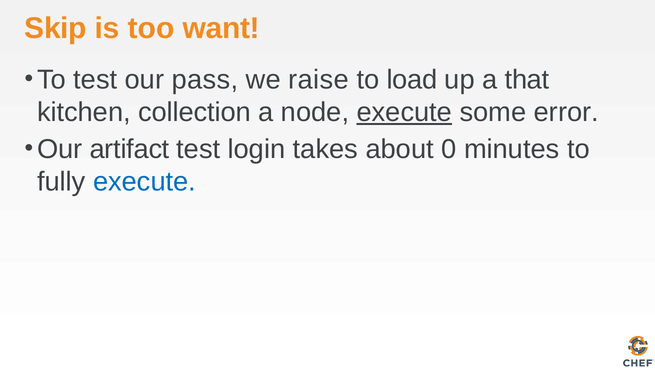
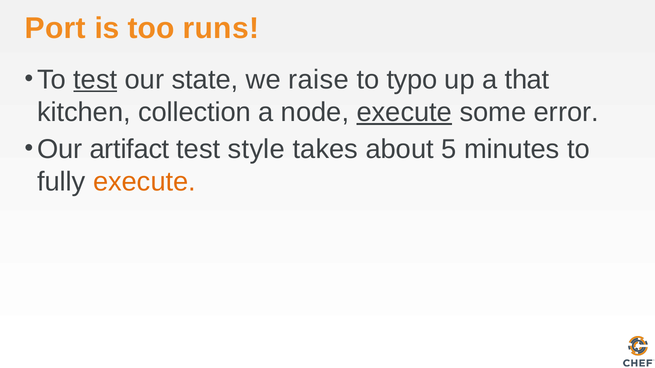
Skip: Skip -> Port (55, 28)
want: want -> runs (221, 28)
test underline: none -> present (95, 80)
pass: pass -> state (205, 80)
load: load -> typo (412, 80)
login: login -> style (256, 149)
0: 0 -> 5 (449, 149)
execute colour: blue -> orange (145, 182)
